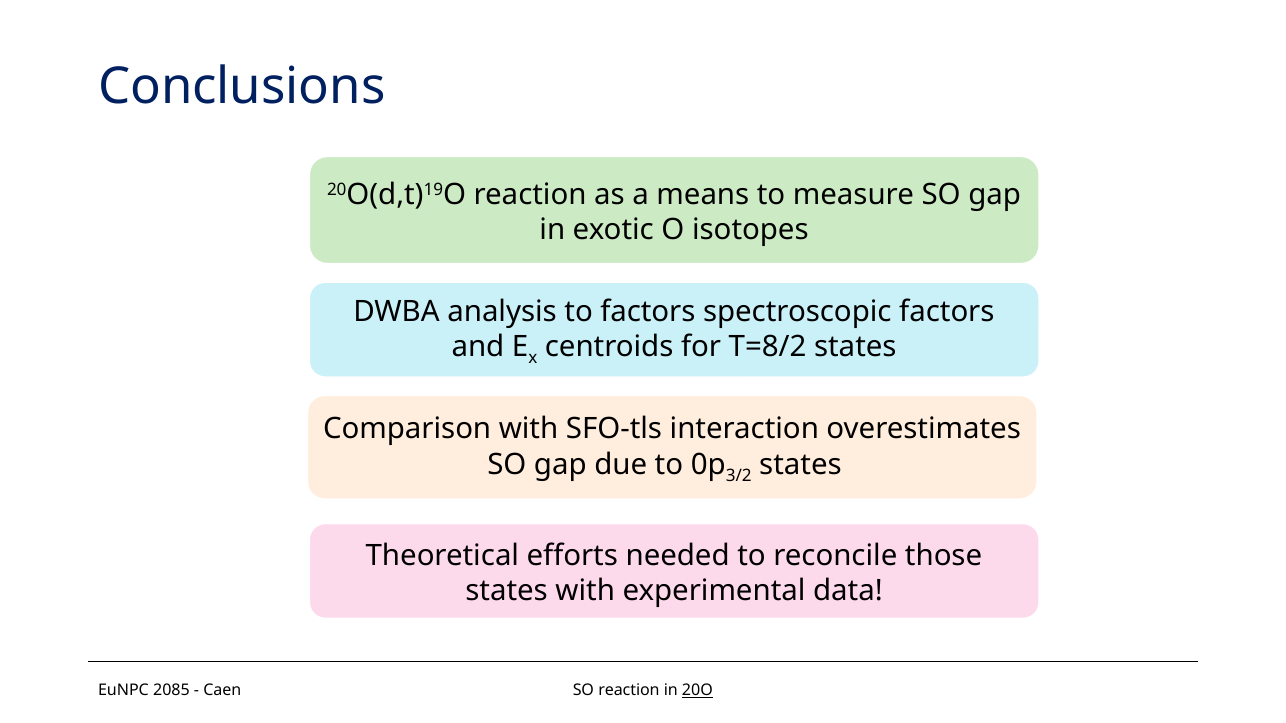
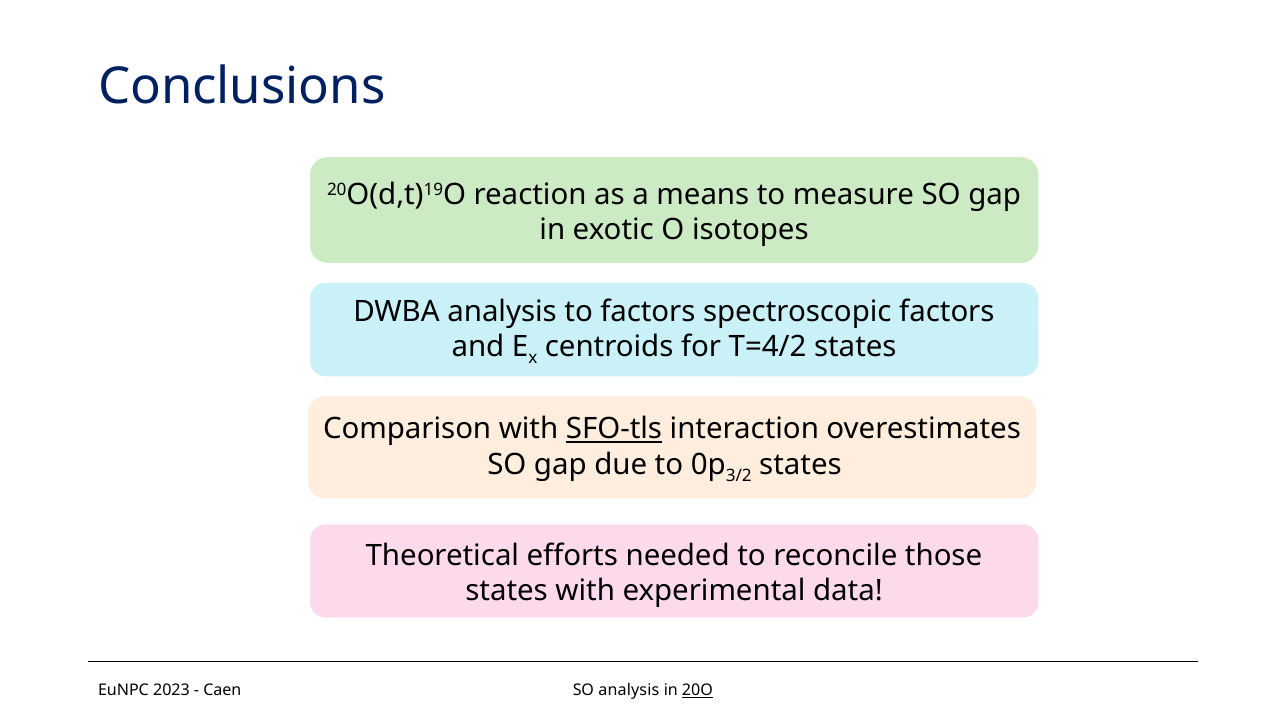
T=8/2: T=8/2 -> T=4/2 (768, 347)
SFO-tls underline: none -> present (614, 429)
2085: 2085 -> 2023 (171, 691)
SO reaction: reaction -> analysis (629, 691)
